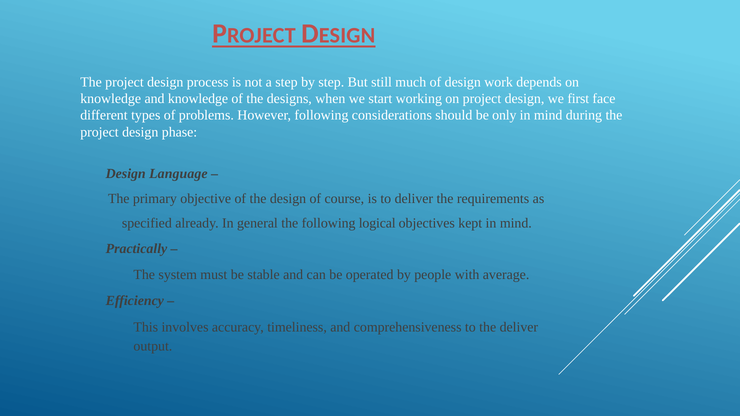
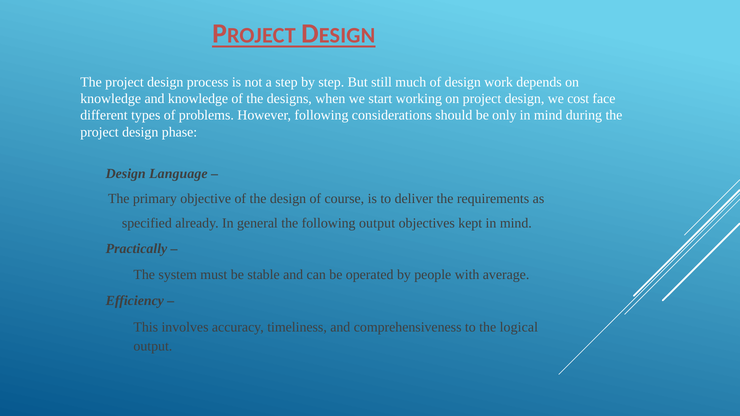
first: first -> cost (578, 99)
following logical: logical -> output (377, 223)
the deliver: deliver -> logical (519, 327)
